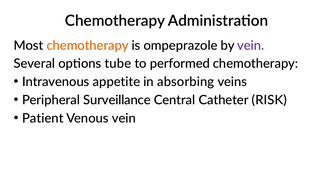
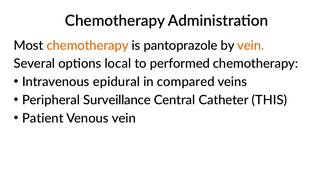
ompeprazole: ompeprazole -> pantoprazole (181, 45)
vein colour: purple -> orange (251, 45)
tube: tube -> local (118, 64)
appetite: appetite -> epidural (116, 82)
absorbing: absorbing -> compared (186, 82)
RISK: RISK -> THIS (269, 100)
